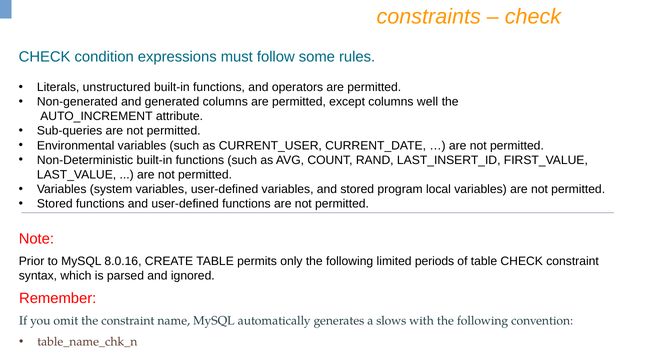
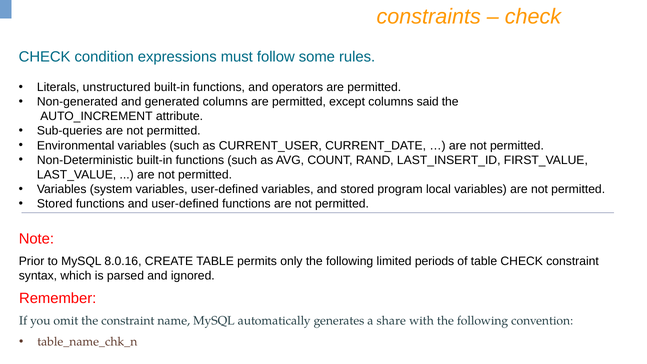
well: well -> said (428, 102)
slows: slows -> share (391, 321)
